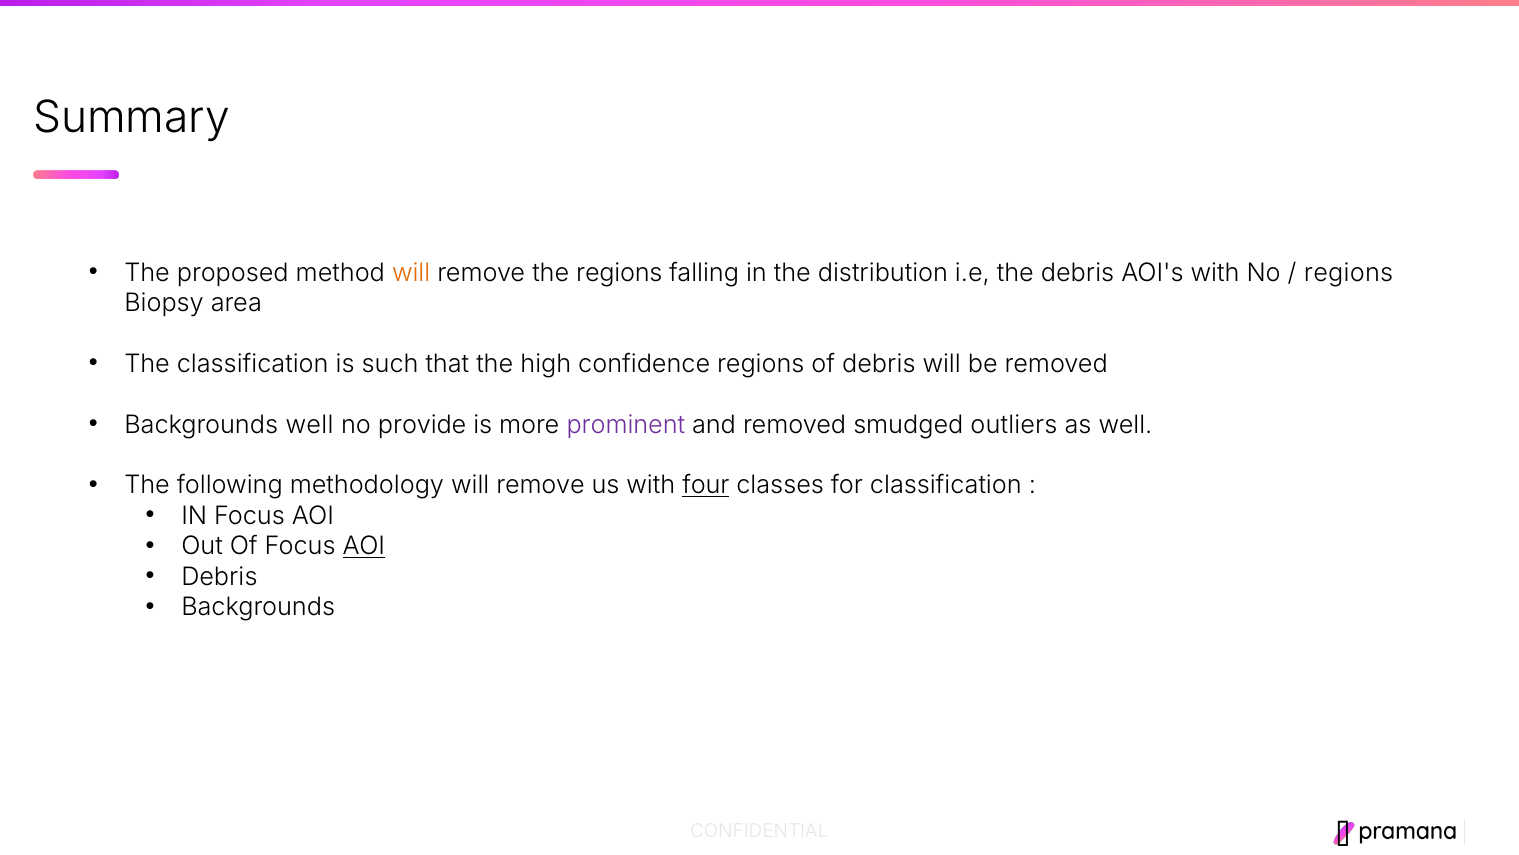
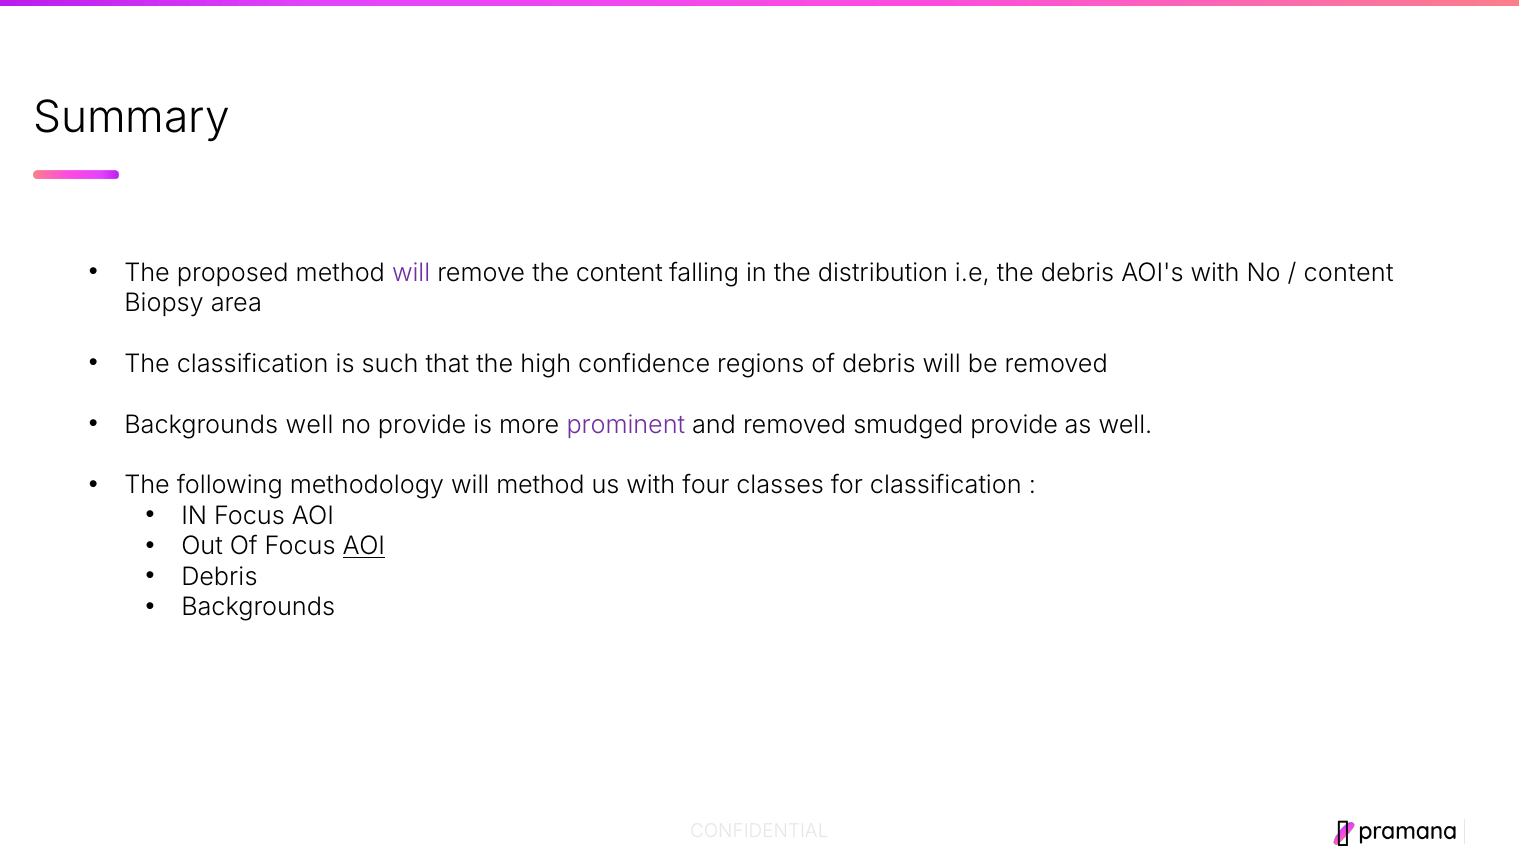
will colour: orange -> purple (411, 273)
the regions: regions -> content (619, 273)
regions: regions -> content (1349, 273)
smudged outliers: outliers -> provide (1014, 425)
methodology will remove: remove -> method (541, 485)
four underline: present -> none (706, 485)
